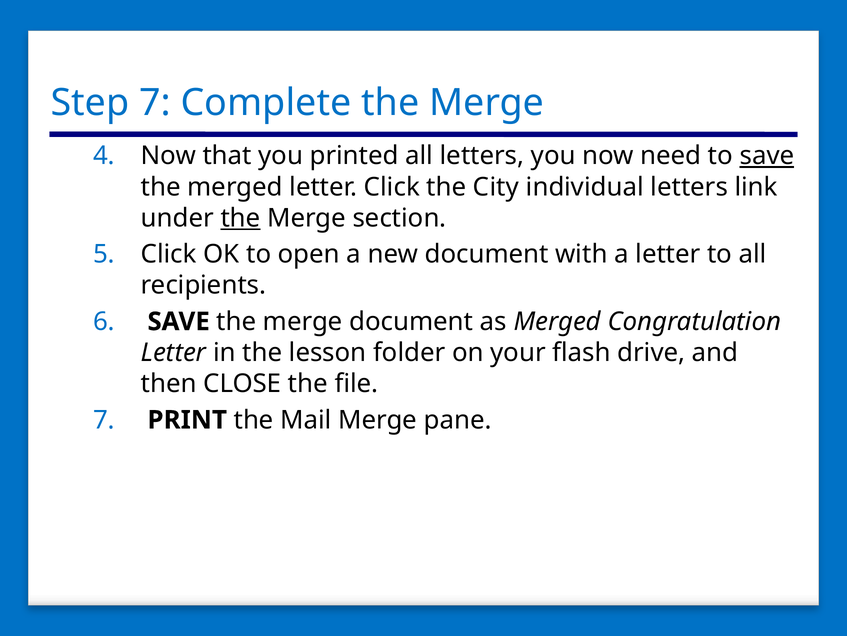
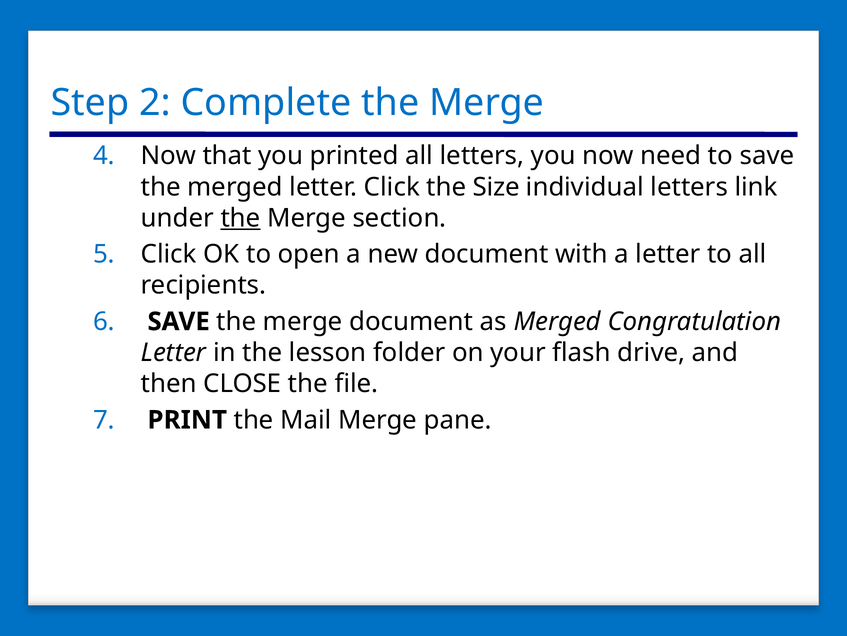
Step 7: 7 -> 2 (155, 103)
save underline: present -> none (767, 156)
City: City -> Size (496, 187)
